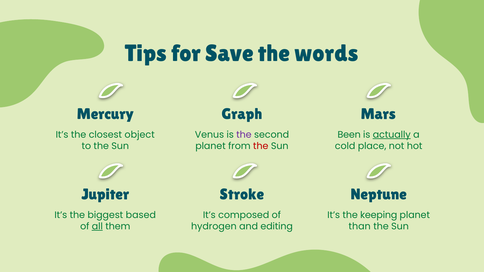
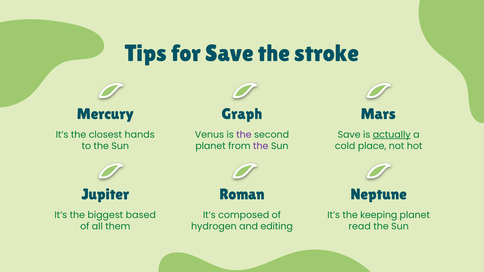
words: words -> stroke (327, 53)
object: object -> hands (140, 135)
Been: Been -> Save (349, 135)
the colour: red -> purple (261, 146)
Stroke: Stroke -> Roman (242, 195)
all underline: present -> none (97, 227)
than: than -> read (360, 227)
